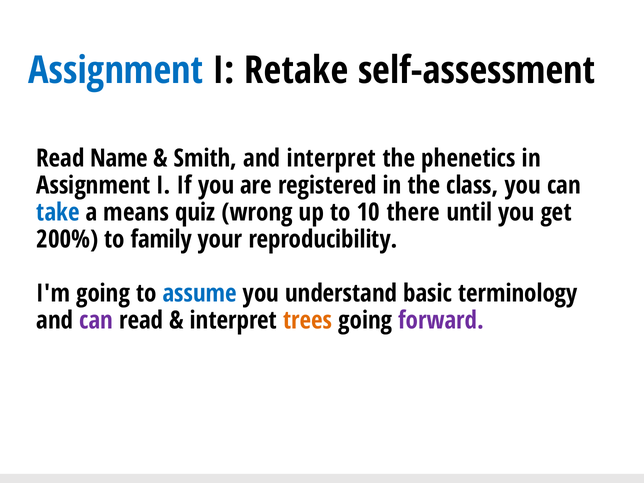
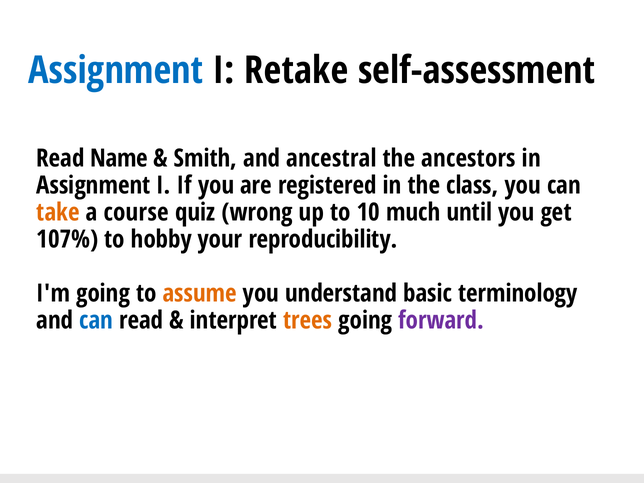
and interpret: interpret -> ancestral (331, 158)
phenetics: phenetics -> ancestors (468, 158)
take colour: blue -> orange (58, 212)
means: means -> course (136, 212)
there: there -> much (413, 212)
200%: 200% -> 107% (67, 240)
family: family -> hobby (161, 240)
assume colour: blue -> orange (200, 294)
can colour: purple -> blue (96, 321)
